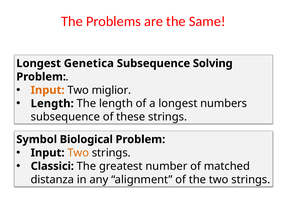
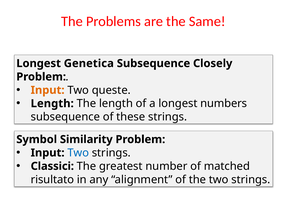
Solving: Solving -> Closely (213, 63)
miglior: miglior -> queste (111, 90)
Biological: Biological -> Similarity (86, 140)
Two colour: orange -> blue (78, 153)
distanza: distanza -> risultato (52, 180)
